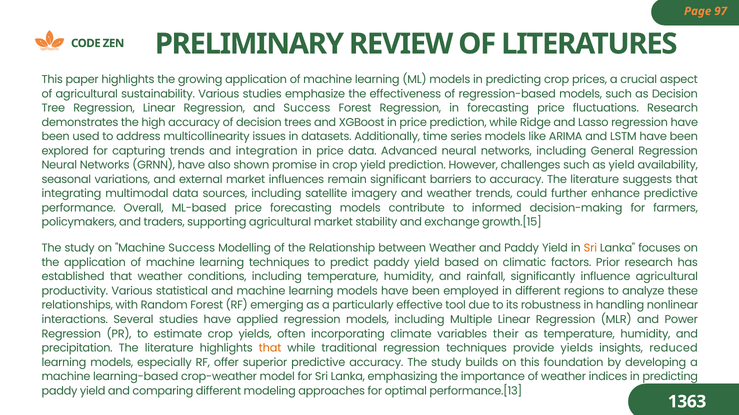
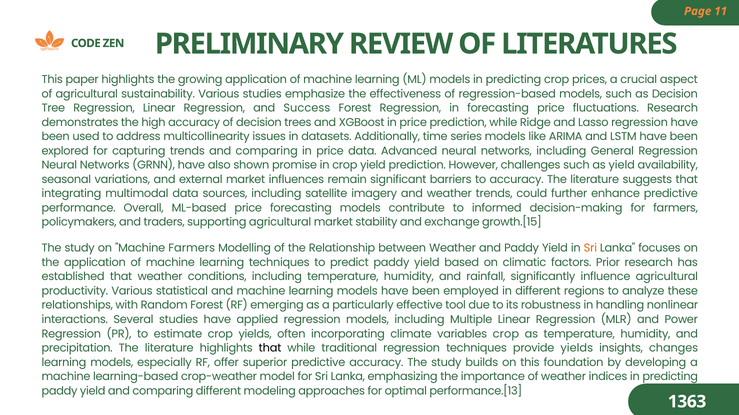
97: 97 -> 11 (721, 11)
trends and integration: integration -> comparing (267, 151)
Machine Success: Success -> Farmers (192, 249)
variables their: their -> crop (506, 334)
that colour: orange -> black (270, 349)
reduced: reduced -> changes (674, 349)
